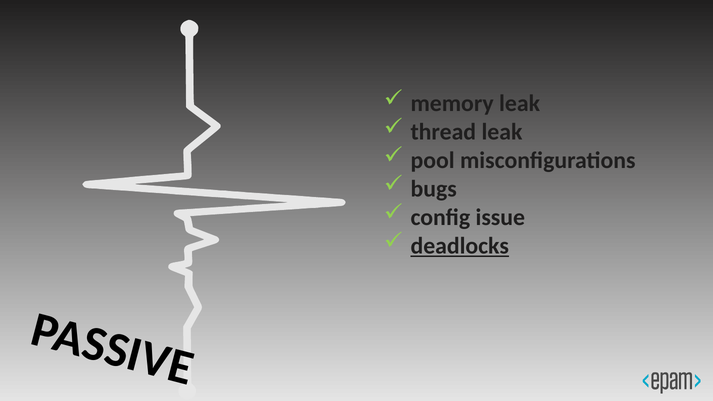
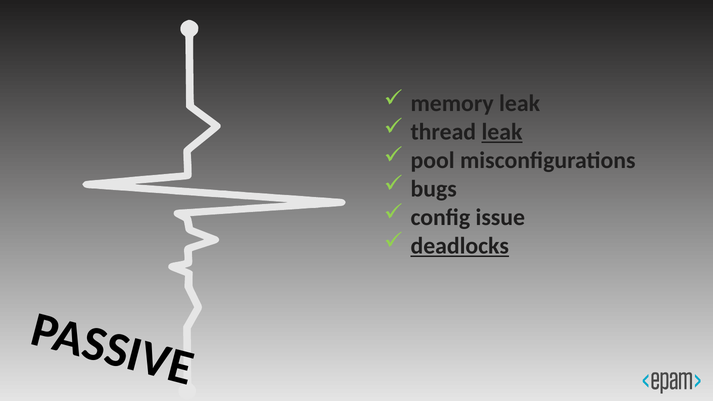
leak underline: none -> present (502, 132)
